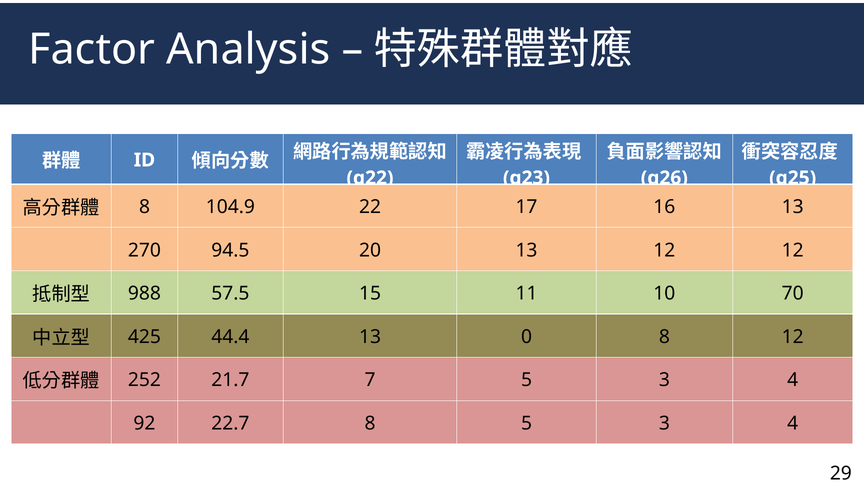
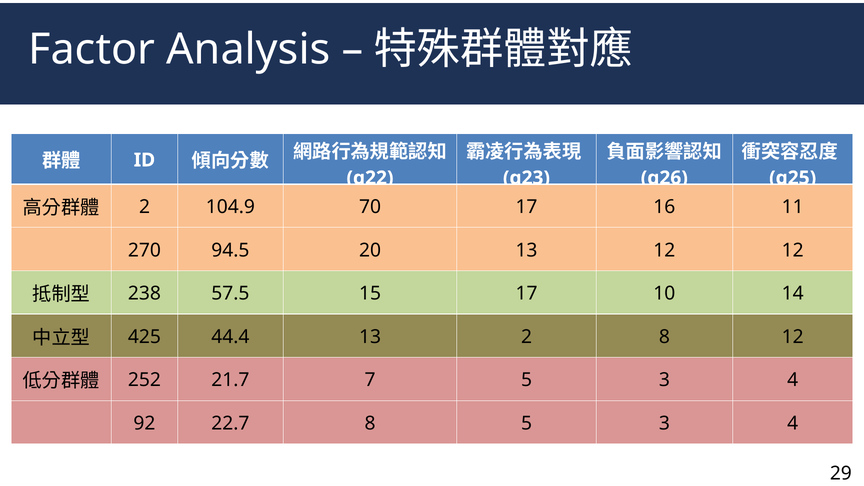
8: 8 -> 2 (144, 207)
22: 22 -> 70 (370, 207)
16 13: 13 -> 11 (793, 207)
988: 988 -> 238 (144, 293)
15 11: 11 -> 17 (527, 293)
70: 70 -> 14 (793, 293)
13 0: 0 -> 2 (527, 337)
